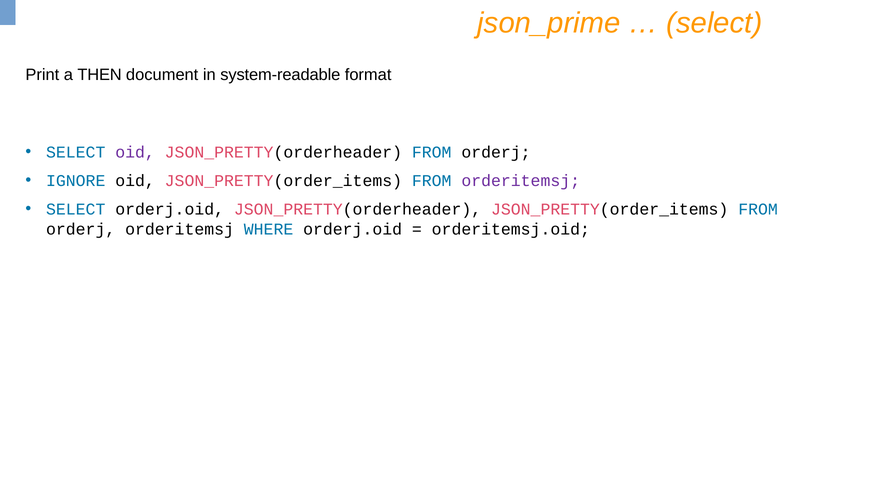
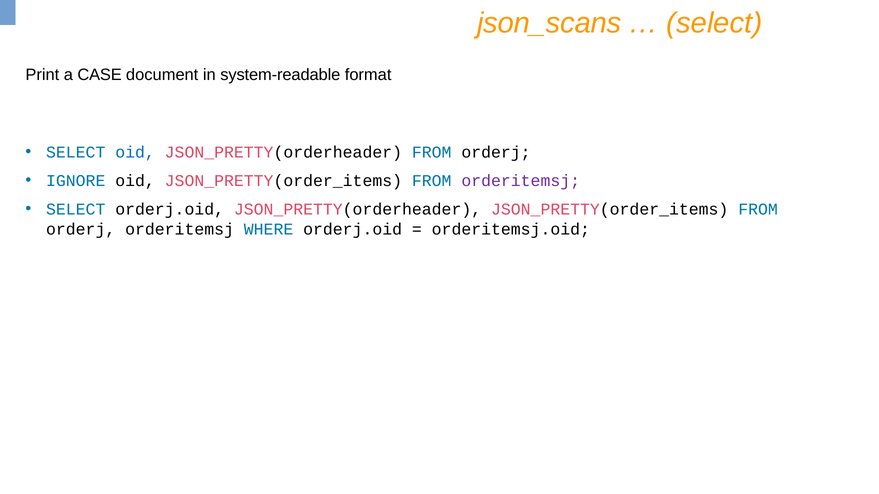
json_prime: json_prime -> json_scans (549, 23)
THEN: THEN -> CASE (100, 75)
oid colour: purple -> blue (135, 152)
